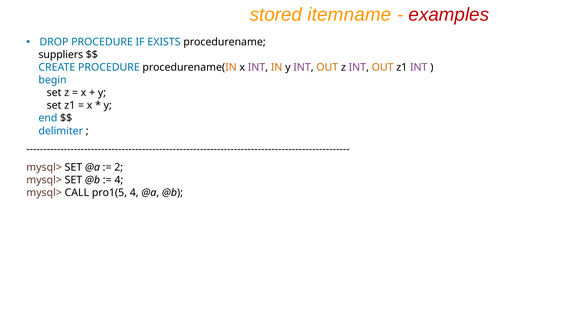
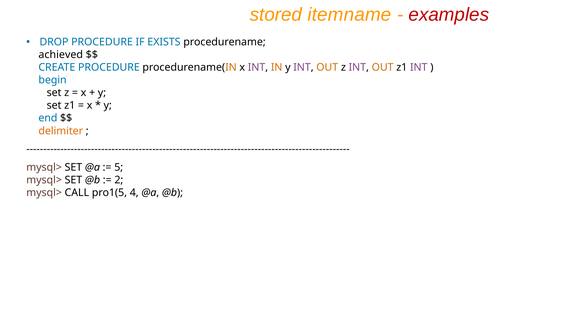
suppliers: suppliers -> achieved (61, 55)
delimiter colour: blue -> orange (61, 131)
2: 2 -> 5 (119, 168)
4: 4 -> 2 (119, 180)
